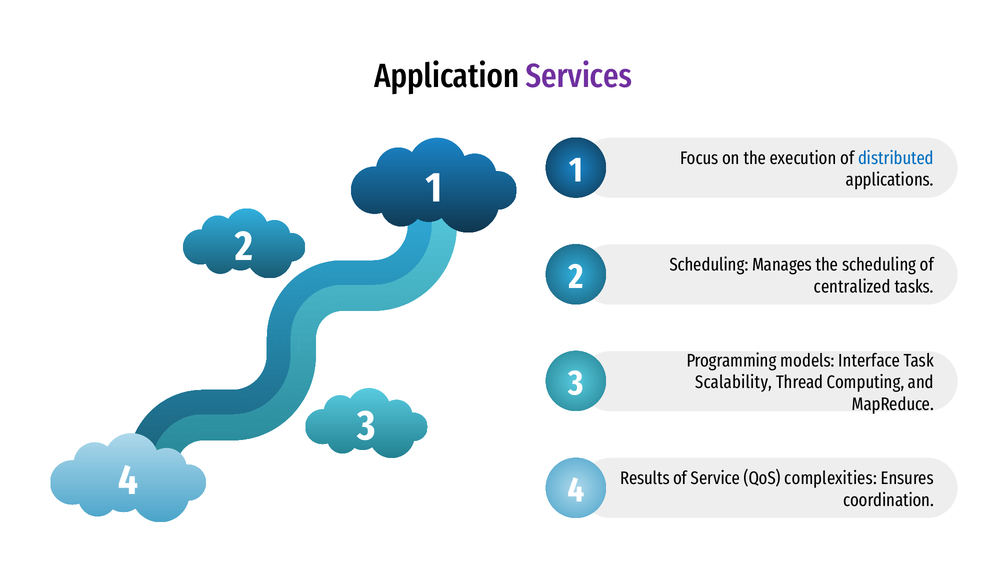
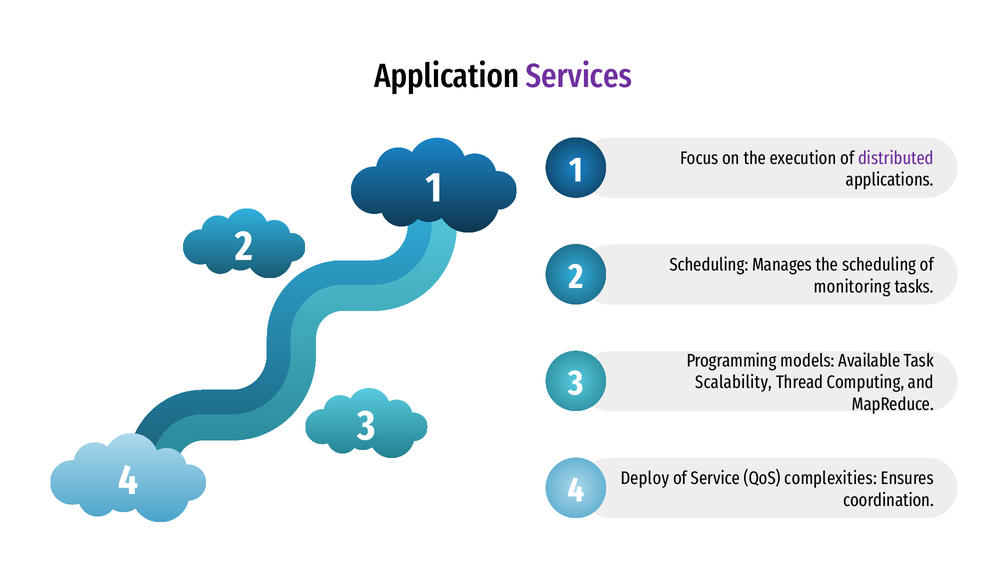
distributed colour: blue -> purple (896, 158)
centralized: centralized -> monitoring (852, 287)
Interface: Interface -> Available (869, 361)
Results: Results -> Deploy (645, 478)
